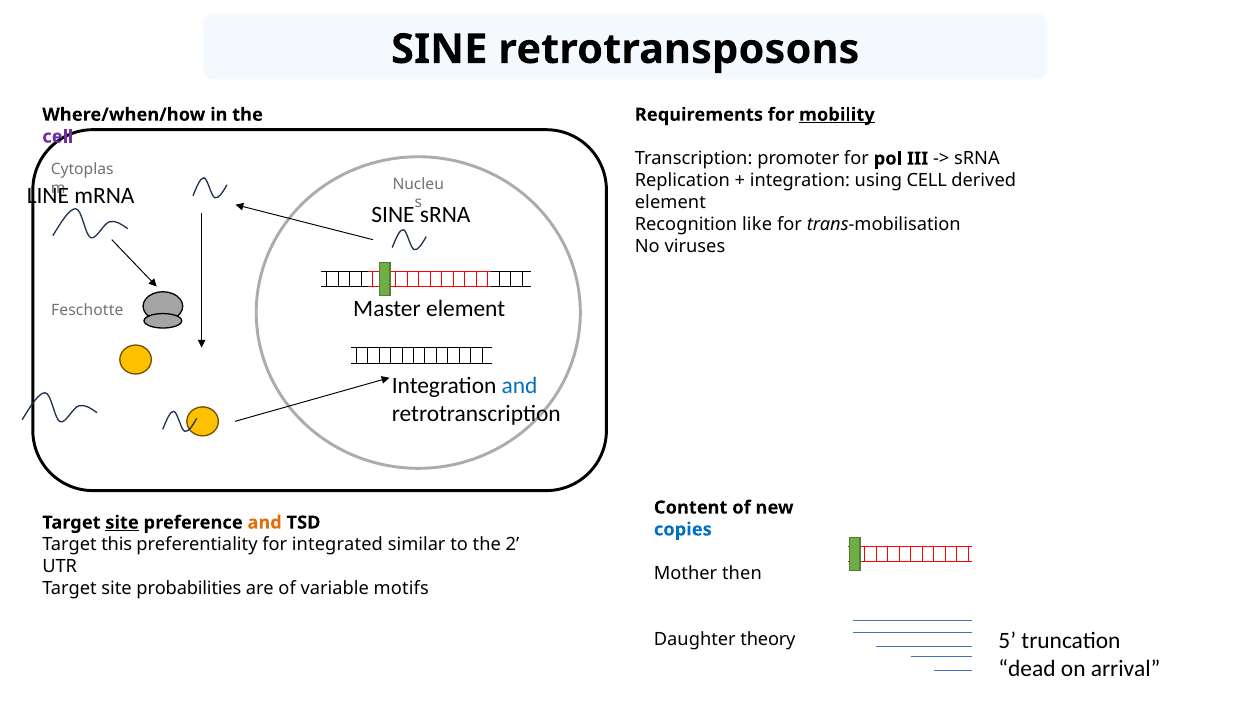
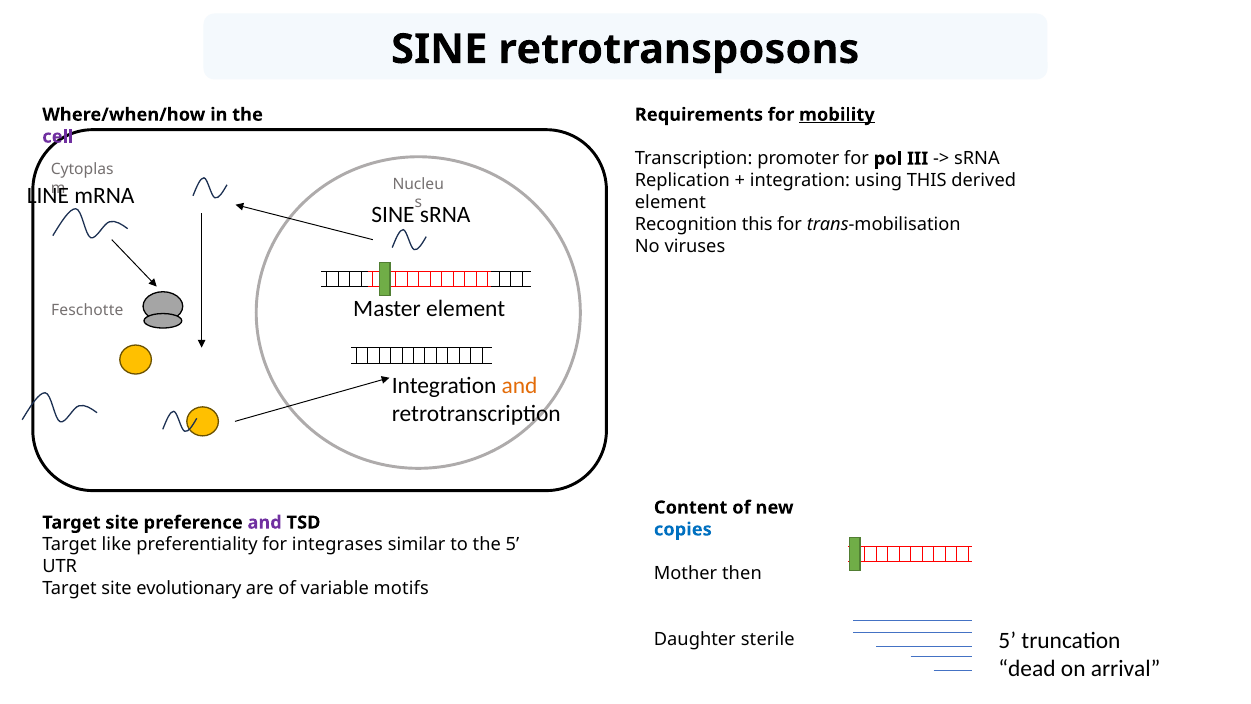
using CELL: CELL -> THIS (927, 180)
Recognition like: like -> this (757, 224)
and colour: blue -> orange (520, 385)
site underline: present -> none (122, 522)
and colour: orange -> purple (265, 522)
this: this -> like (117, 544)
integrated: integrated -> integrases (337, 544)
the 2: 2 -> 5 (512, 544)
probabilities: probabilities -> evolutionary (189, 588)
theory: theory -> sterile (768, 639)
